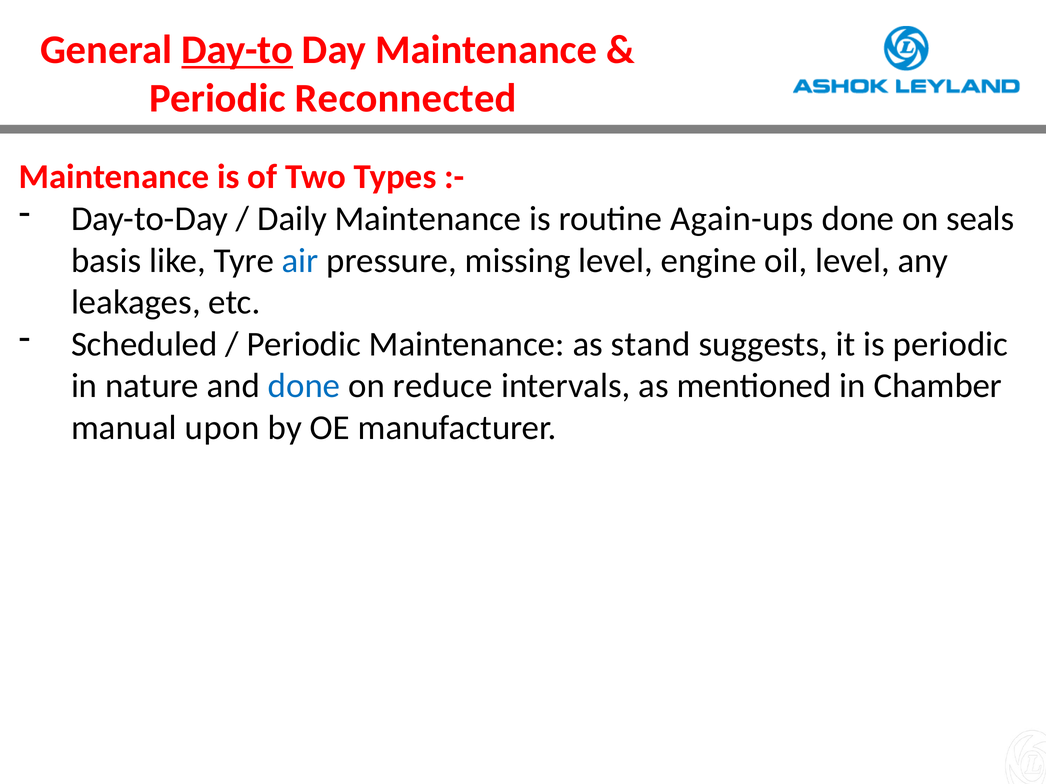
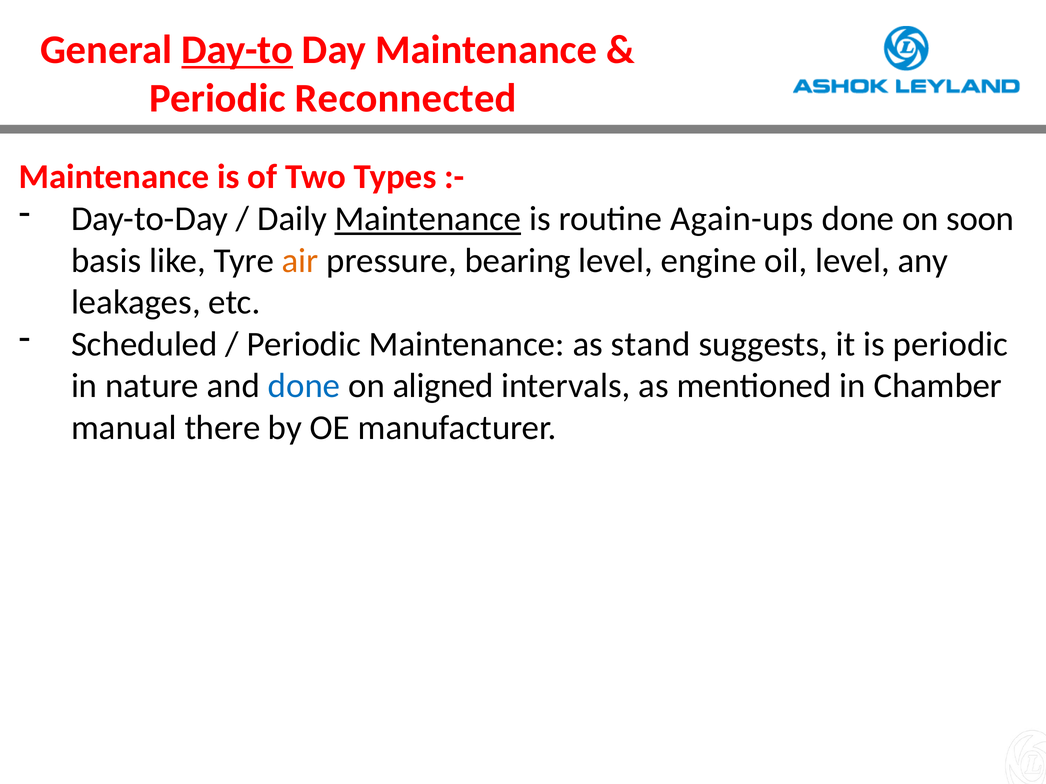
Maintenance underline: none -> present (428, 219)
seals: seals -> soon (980, 219)
air colour: blue -> orange (300, 261)
missing: missing -> bearing (518, 261)
reduce: reduce -> aligned (443, 386)
upon: upon -> there (222, 428)
